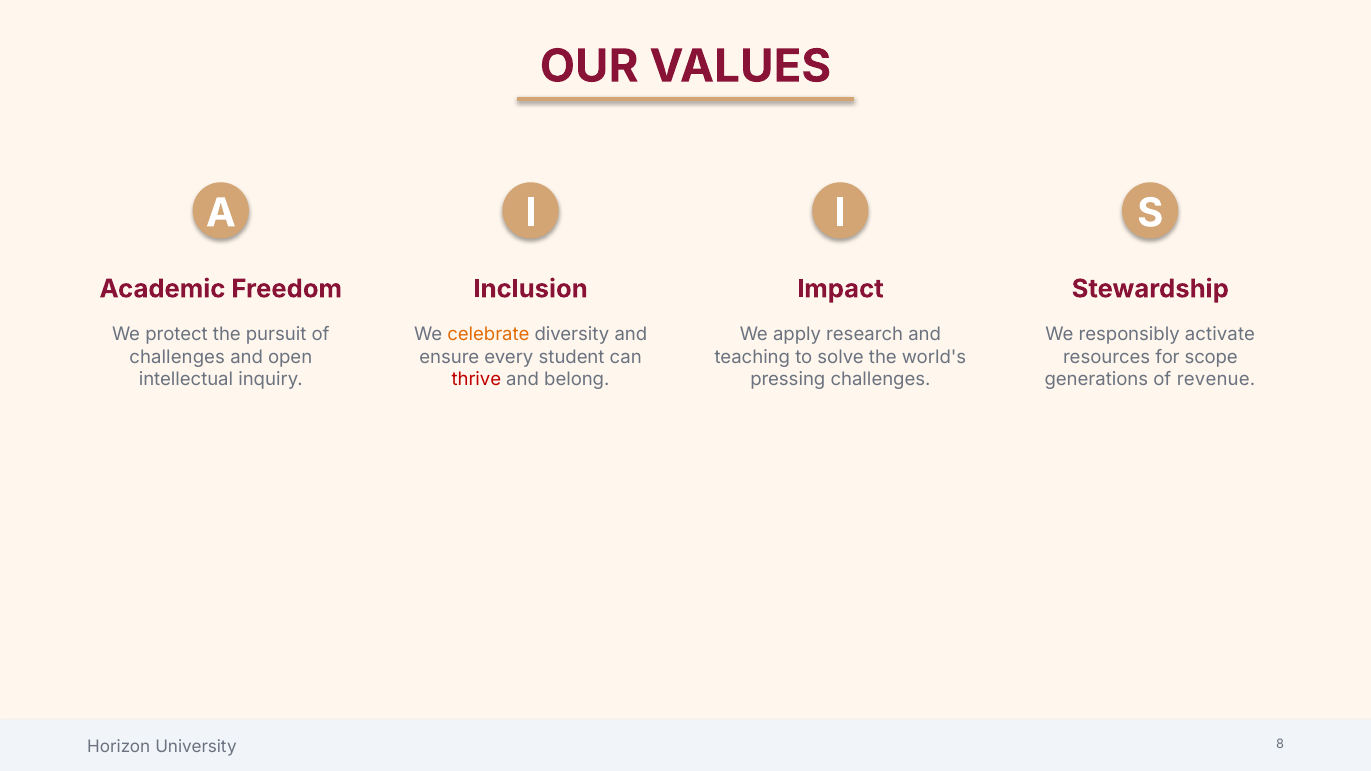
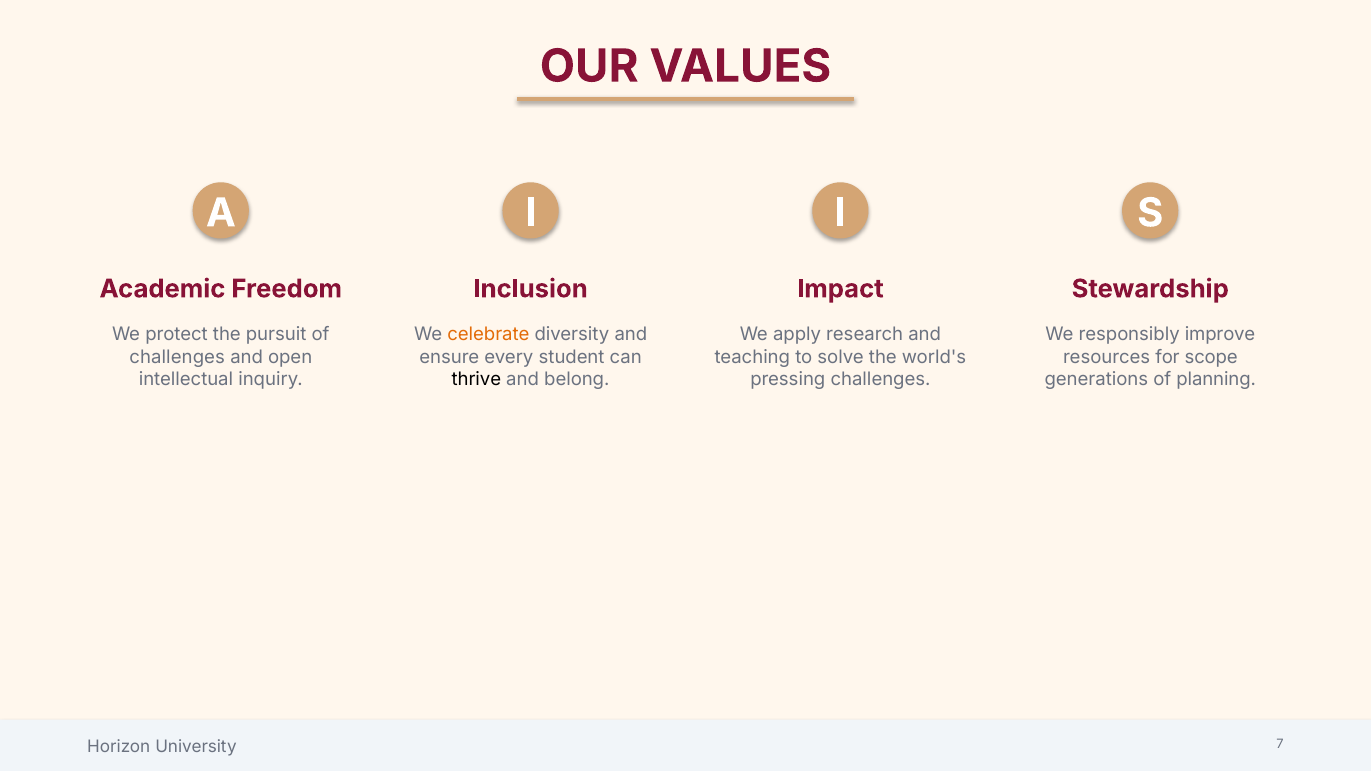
activate: activate -> improve (1220, 335)
thrive colour: red -> black (476, 379)
revenue: revenue -> planning (1216, 379)
8: 8 -> 7 (1280, 745)
